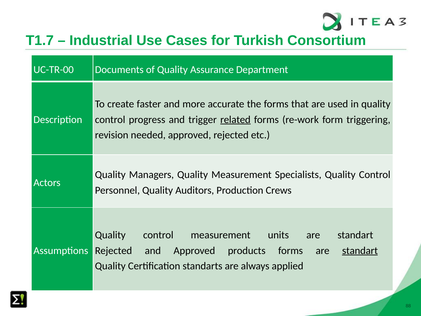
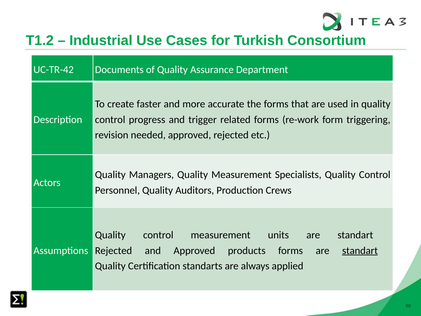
T1.7: T1.7 -> T1.2 (40, 41)
UC-TR-00: UC-TR-00 -> UC-TR-42 (54, 70)
related underline: present -> none (235, 119)
